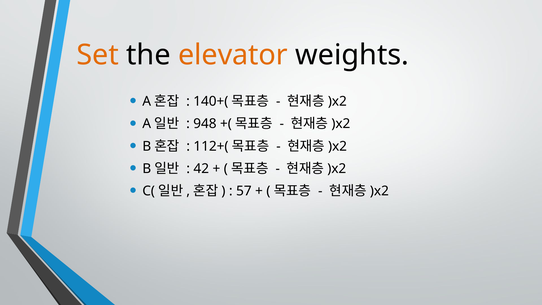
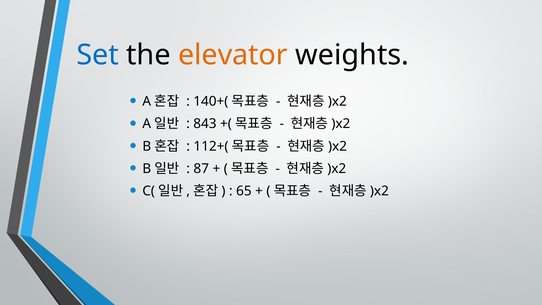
Set colour: orange -> blue (98, 55)
948: 948 -> 843 (205, 124)
42: 42 -> 87 (201, 168)
57: 57 -> 65 (244, 191)
